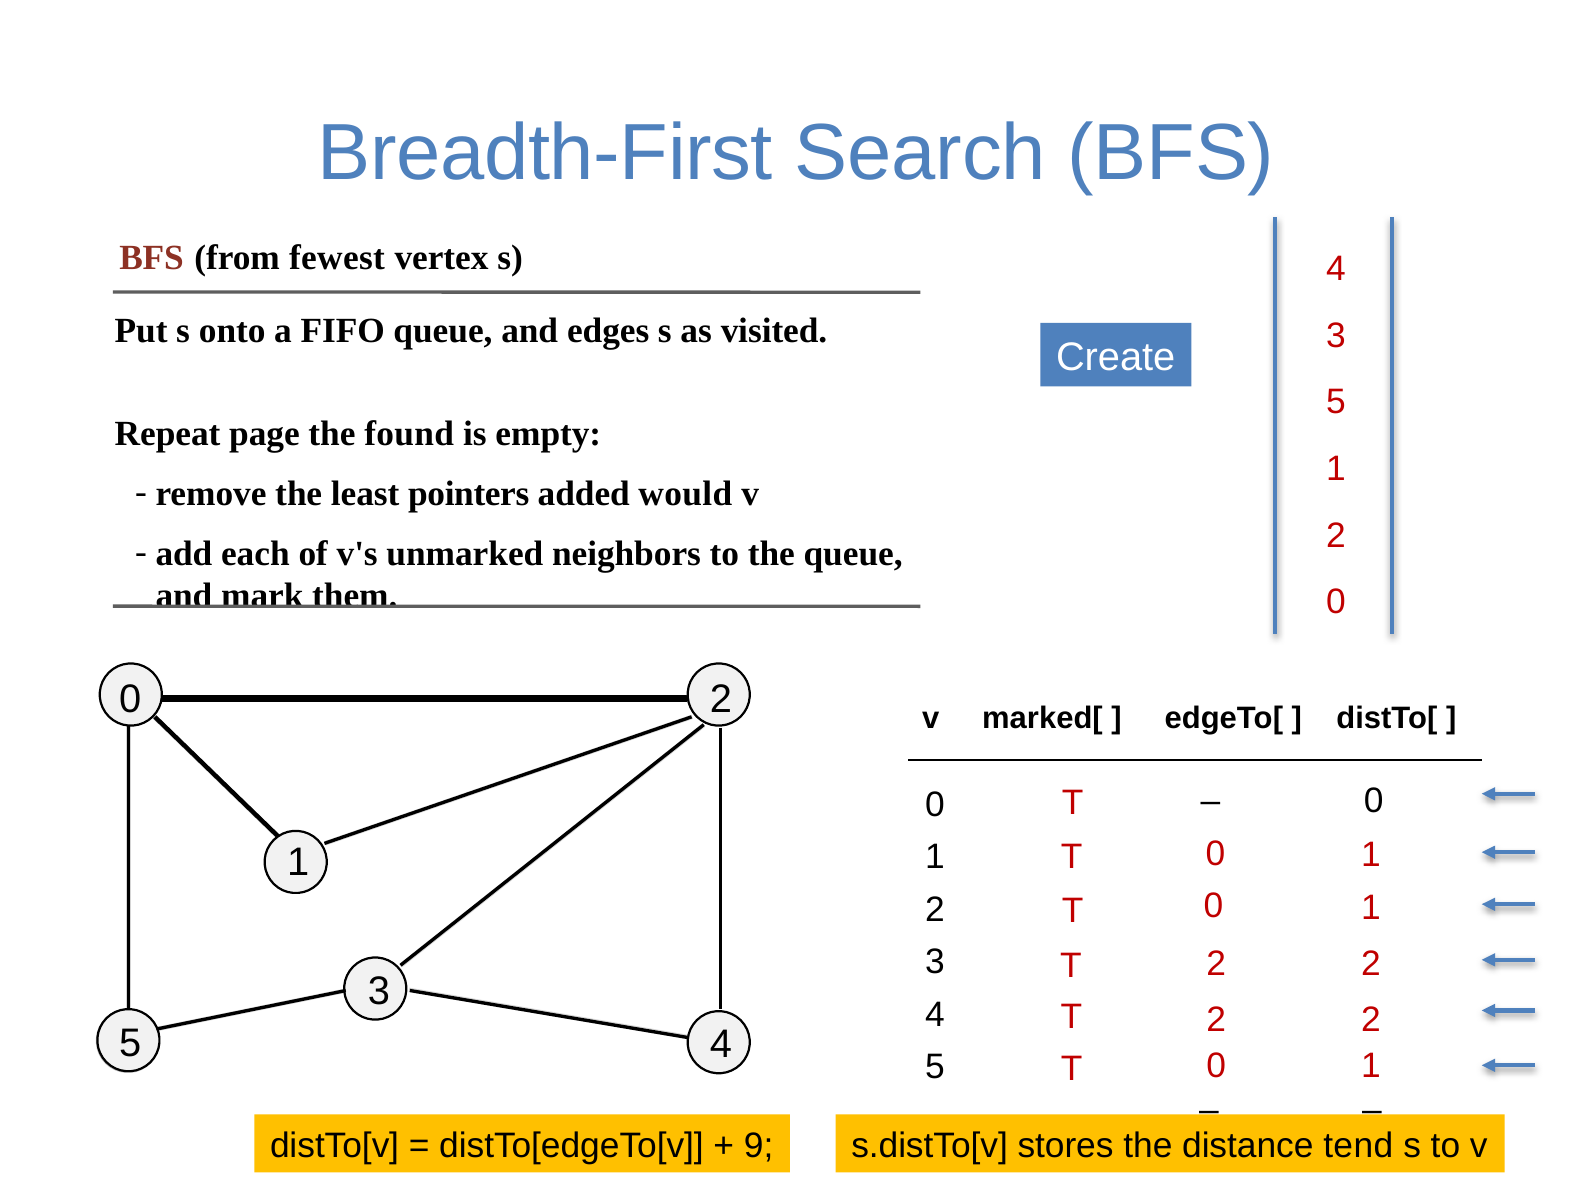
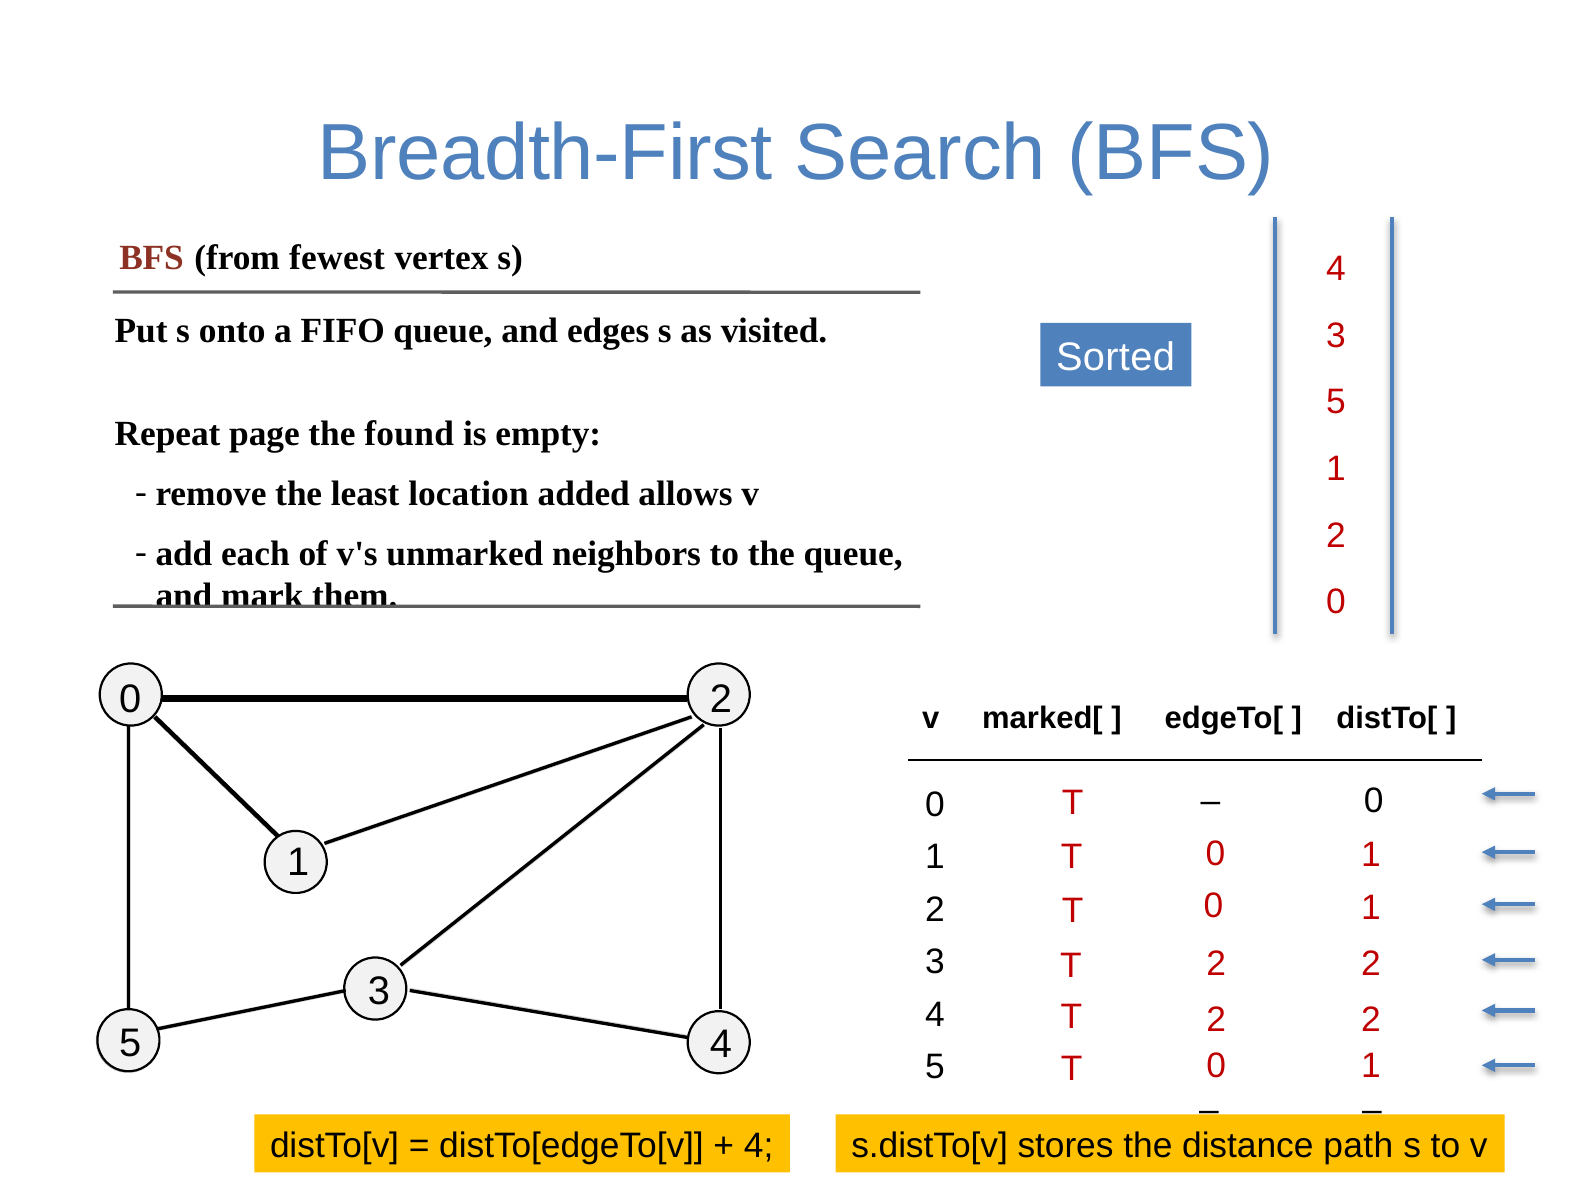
Create: Create -> Sorted (1115, 357)
pointers: pointers -> location (468, 494)
would: would -> allows (686, 494)
9: 9 -> 4 (759, 1146)
tend: tend -> path (1358, 1146)
